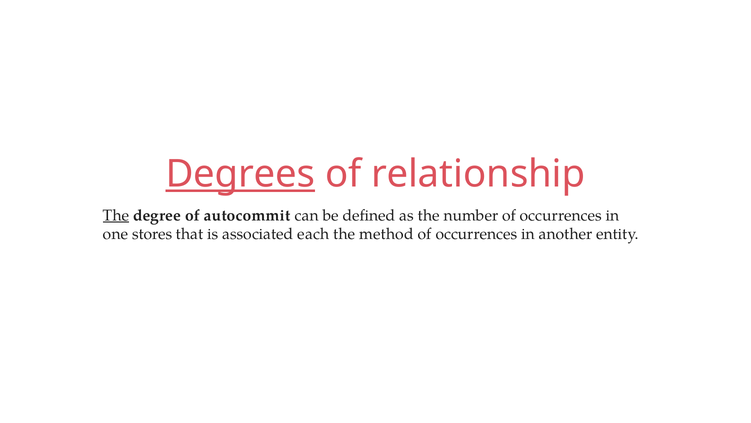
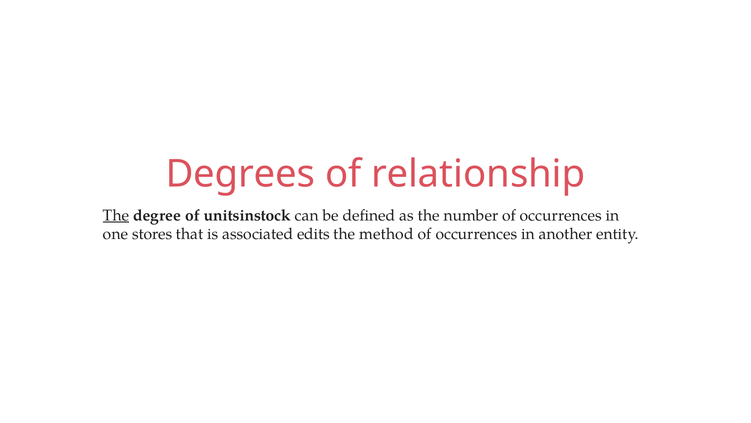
Degrees underline: present -> none (240, 174)
autocommit: autocommit -> unitsinstock (247, 215)
each: each -> edits (313, 234)
